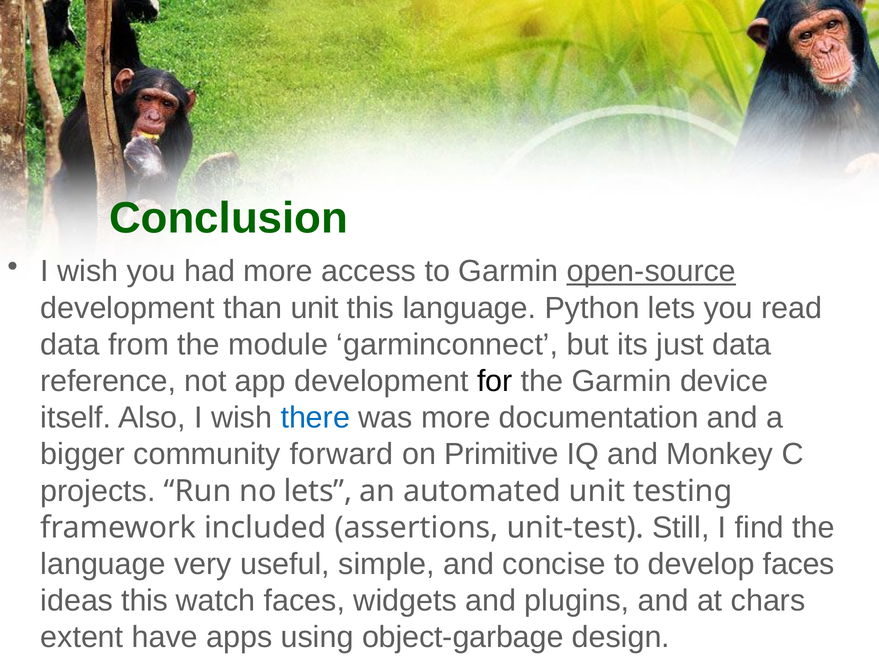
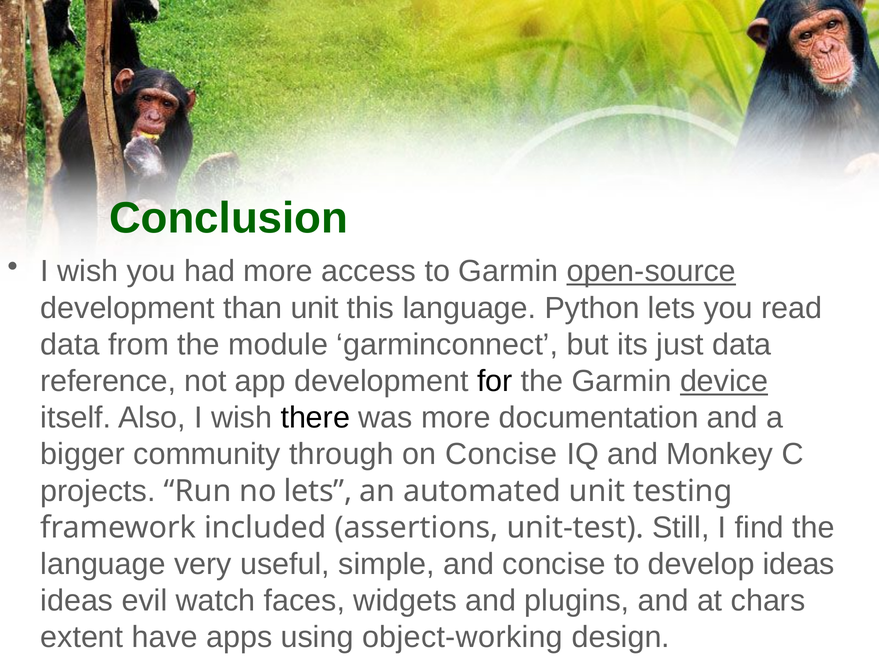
device underline: none -> present (724, 381)
there colour: blue -> black (315, 418)
forward: forward -> through (342, 455)
on Primitive: Primitive -> Concise (501, 455)
develop faces: faces -> ideas (799, 564)
ideas this: this -> evil (145, 601)
object-garbage: object-garbage -> object-working (463, 638)
